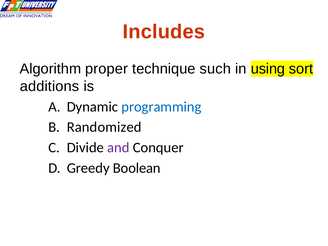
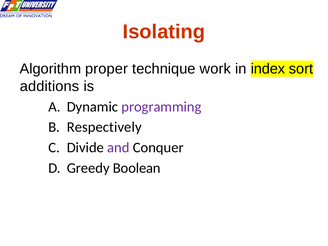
Includes: Includes -> Isolating (164, 32)
such: such -> work (215, 69)
using: using -> index (268, 69)
programming colour: blue -> purple (161, 107)
Randomized: Randomized -> Respectively (104, 127)
